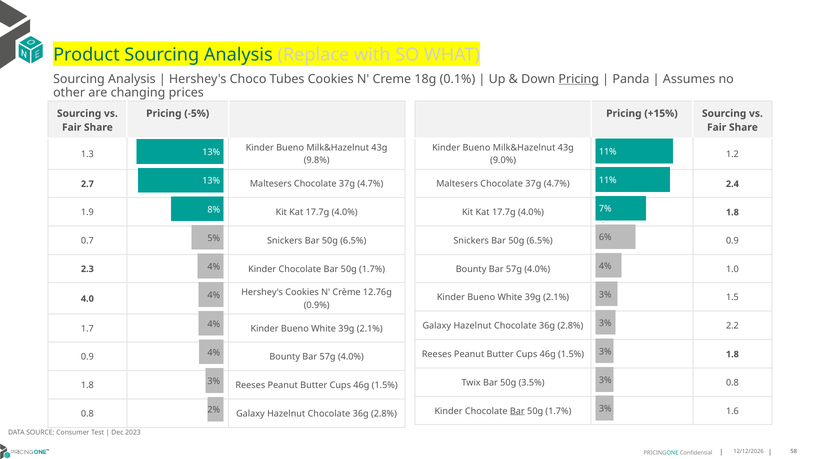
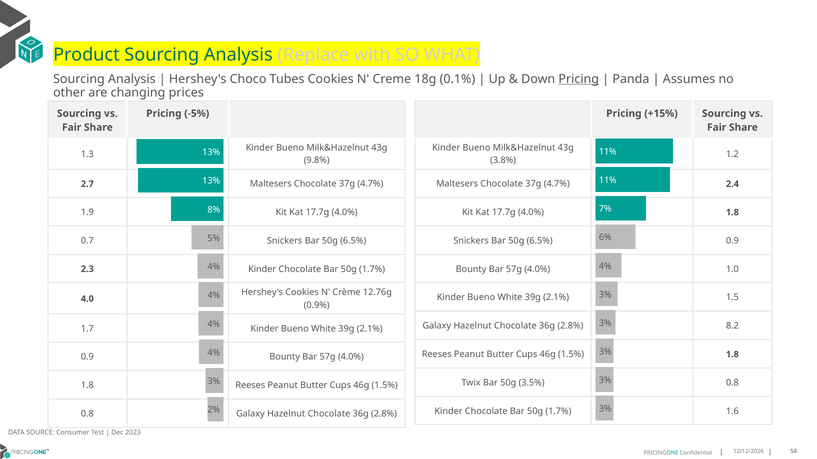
9.0%: 9.0% -> 3.8% (503, 161)
2.2: 2.2 -> 8.2 (732, 326)
Bar underline: present -> none (517, 412)
